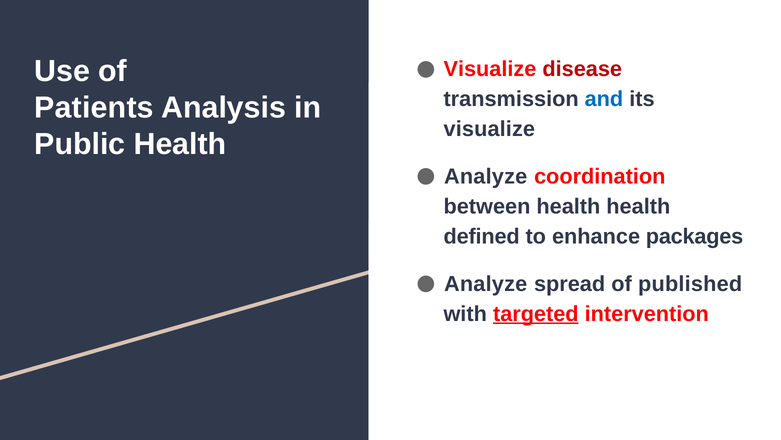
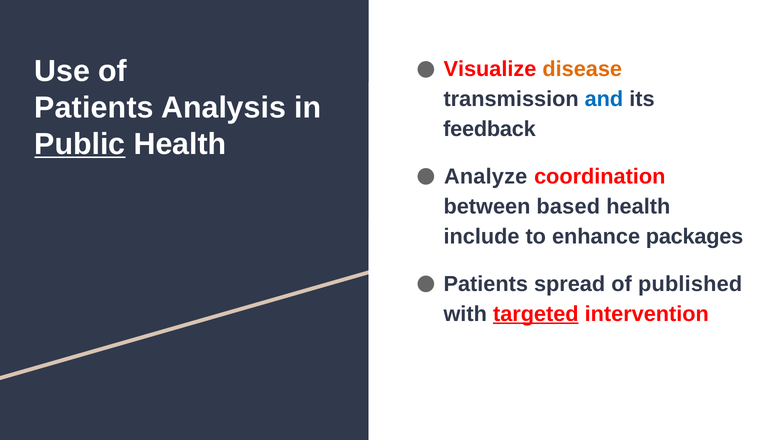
disease colour: red -> orange (582, 69)
visualize: visualize -> feedback (489, 129)
Public underline: none -> present (80, 144)
between health: health -> based (568, 206)
defined: defined -> include (482, 236)
Analyze: Analyze -> Patients (486, 283)
